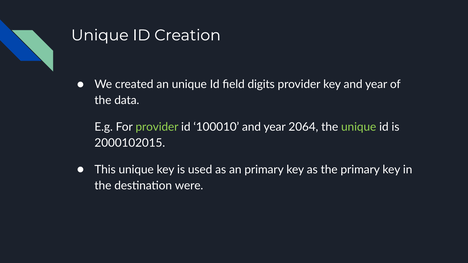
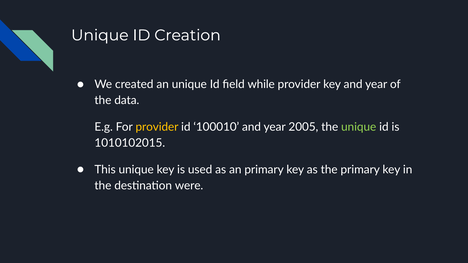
digits: digits -> while (261, 84)
provider colour: light green -> yellow (157, 127)
2064: 2064 -> 2005 (303, 127)
2000102015: 2000102015 -> 1010102015 (130, 143)
